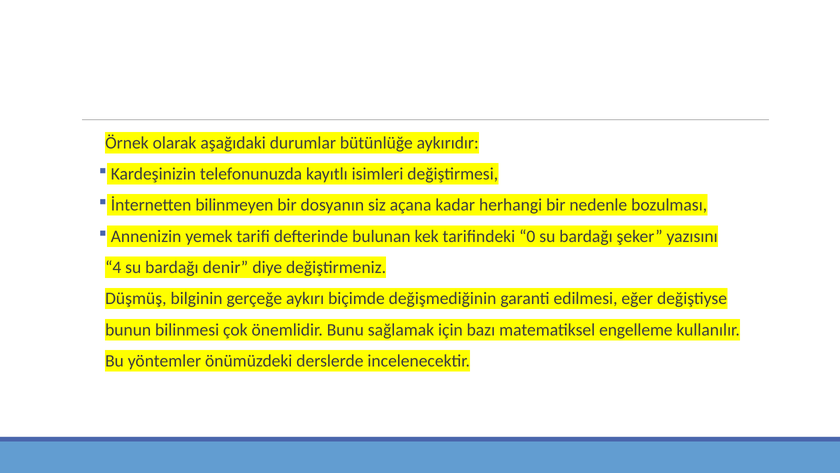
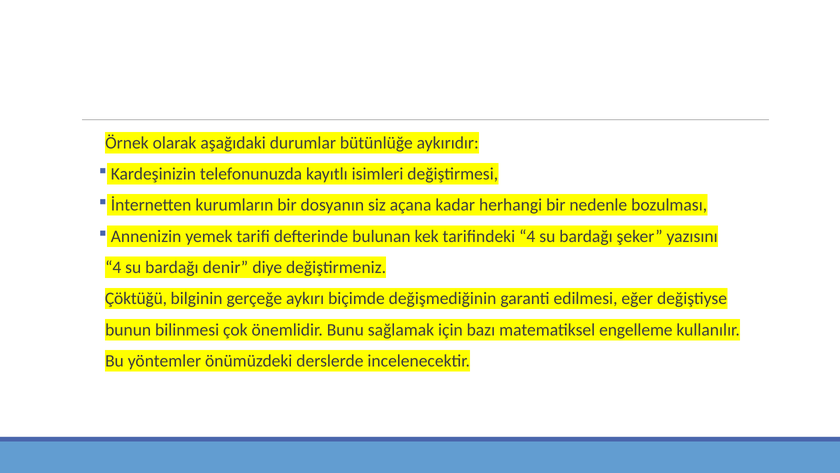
bilinmeyen: bilinmeyen -> kurumların (234, 205)
tarifindeki 0: 0 -> 4 (527, 236)
Düşmüş: Düşmüş -> Çöktüğü (136, 298)
